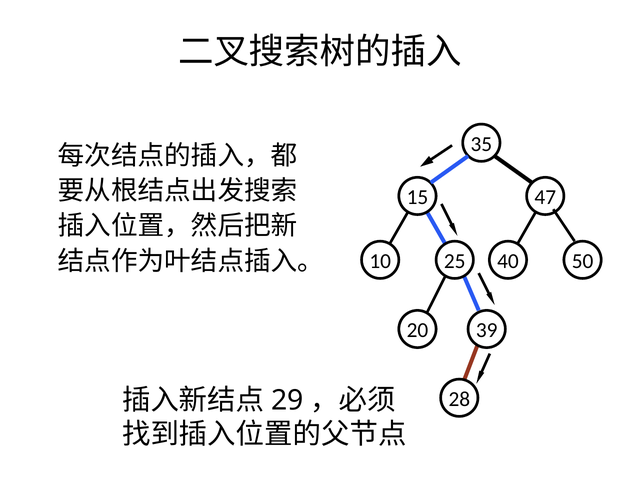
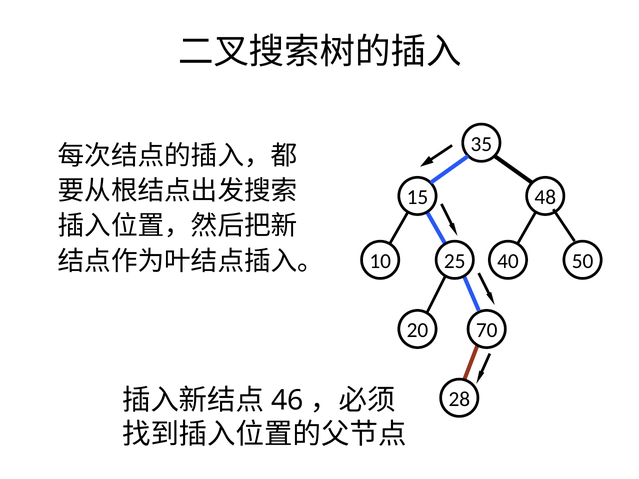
47: 47 -> 48 (545, 198)
39: 39 -> 70 (487, 331)
29: 29 -> 46 (287, 401)
